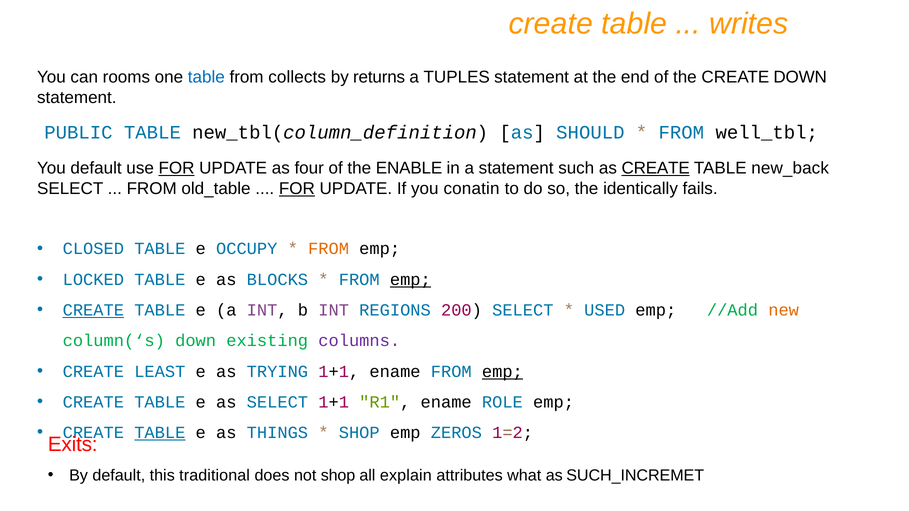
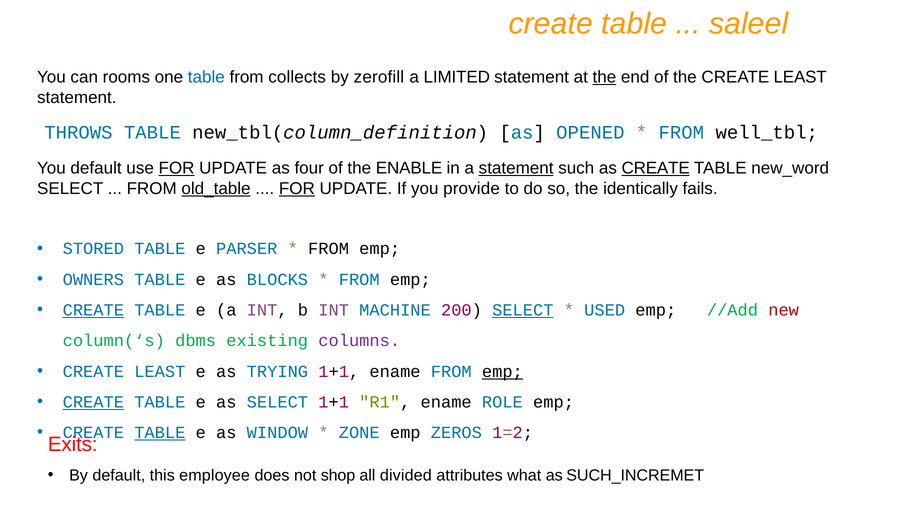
writes: writes -> saleel (749, 24)
returns: returns -> zerofill (379, 77)
TUPLES: TUPLES -> LIMITED (457, 77)
the underline: none -> present (604, 77)
the CREATE DOWN: DOWN -> LEAST (800, 77)
PUBLIC: PUBLIC -> THROWS (78, 133)
SHOULD: SHOULD -> OPENED (590, 133)
statement underline: none -> present (516, 168)
new_back: new_back -> new_word (790, 168)
old_table underline: none -> present (216, 189)
conatin: conatin -> provide (472, 189)
CLOSED: CLOSED -> STORED (93, 249)
OCCUPY: OCCUPY -> PARSER (247, 249)
FROM colour: orange -> black (329, 249)
LOCKED: LOCKED -> OWNERS (93, 280)
emp underline: present -> none (410, 280)
REGIONS: REGIONS -> MACHINE (395, 310)
SELECT underline: none -> present (523, 310)
new colour: orange -> red (784, 310)
column(‘s down: down -> dbms (196, 341)
CREATE underline: none -> present (93, 402)
THINGS: THINGS -> WINDOW (277, 433)
SHOP: SHOP -> ZONE (359, 433)
traditional: traditional -> employee (215, 476)
explain: explain -> divided (406, 476)
